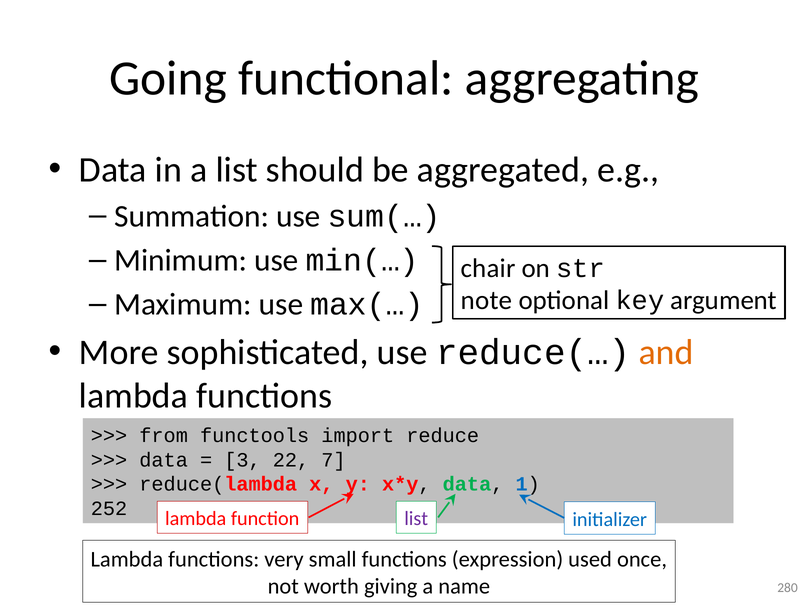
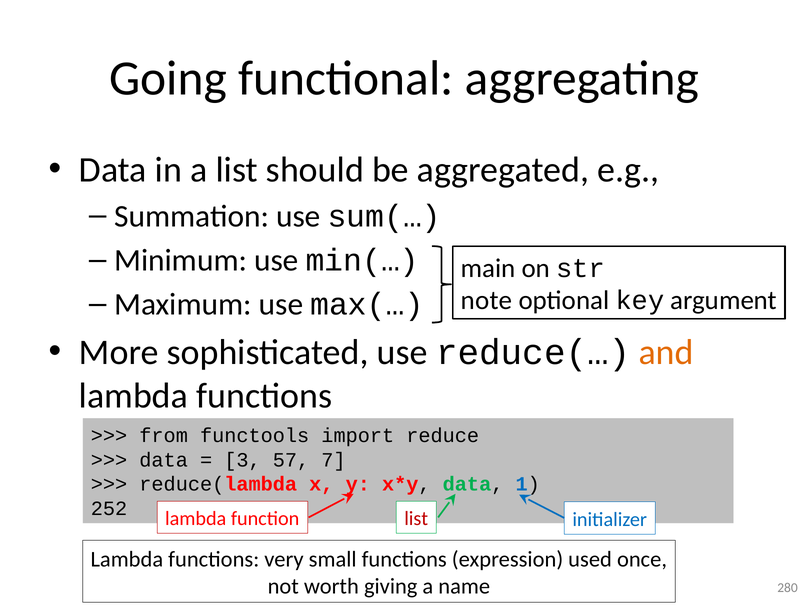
chair: chair -> main (488, 268)
22: 22 -> 57 (291, 460)
list colour: purple -> red (416, 518)
